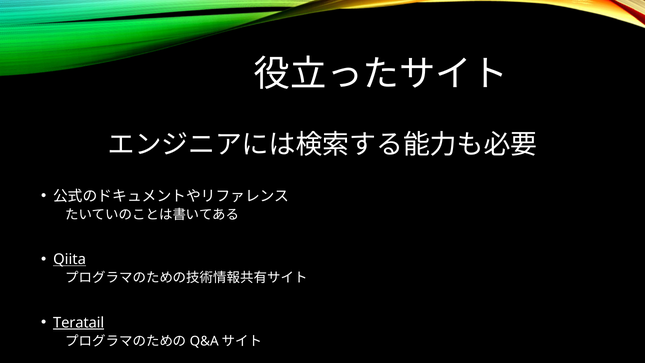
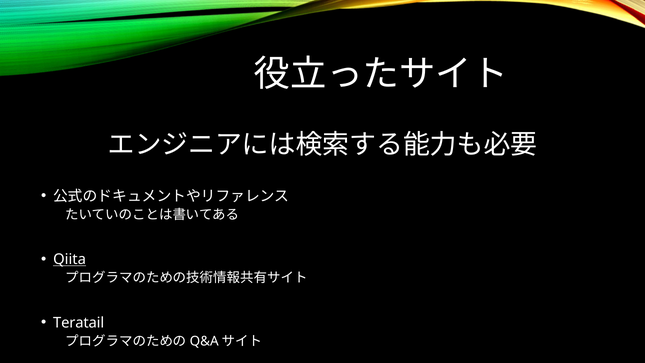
Teratail underline: present -> none (79, 322)
